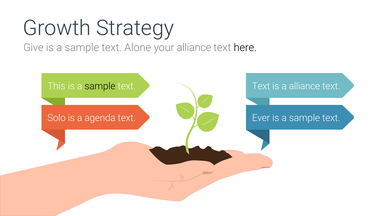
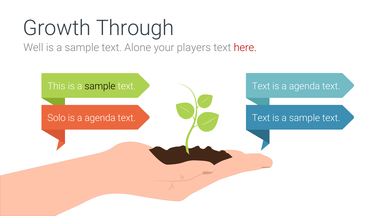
Strategy: Strategy -> Through (135, 28)
Give: Give -> Well (33, 47)
your alliance: alliance -> players (194, 47)
here colour: black -> red (245, 47)
alliance: alliance -> agenda (304, 86)
Ever: Ever -> Text (261, 118)
